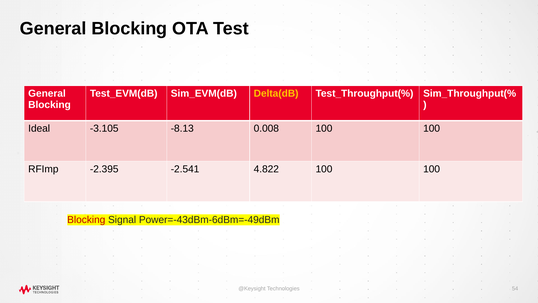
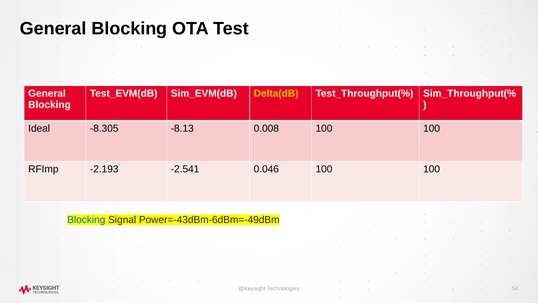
-3.105: -3.105 -> -8.305 (104, 128)
-2.395: -2.395 -> -2.193 (104, 169)
4.822: 4.822 -> 0.046 (266, 169)
Blocking colour: red -> blue (86, 220)
